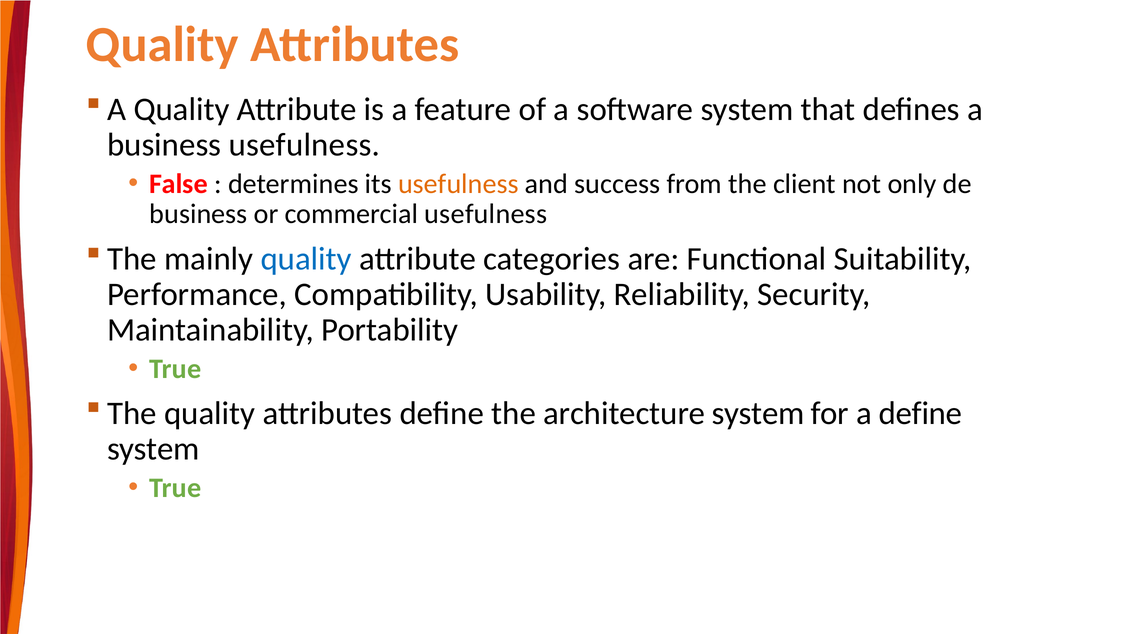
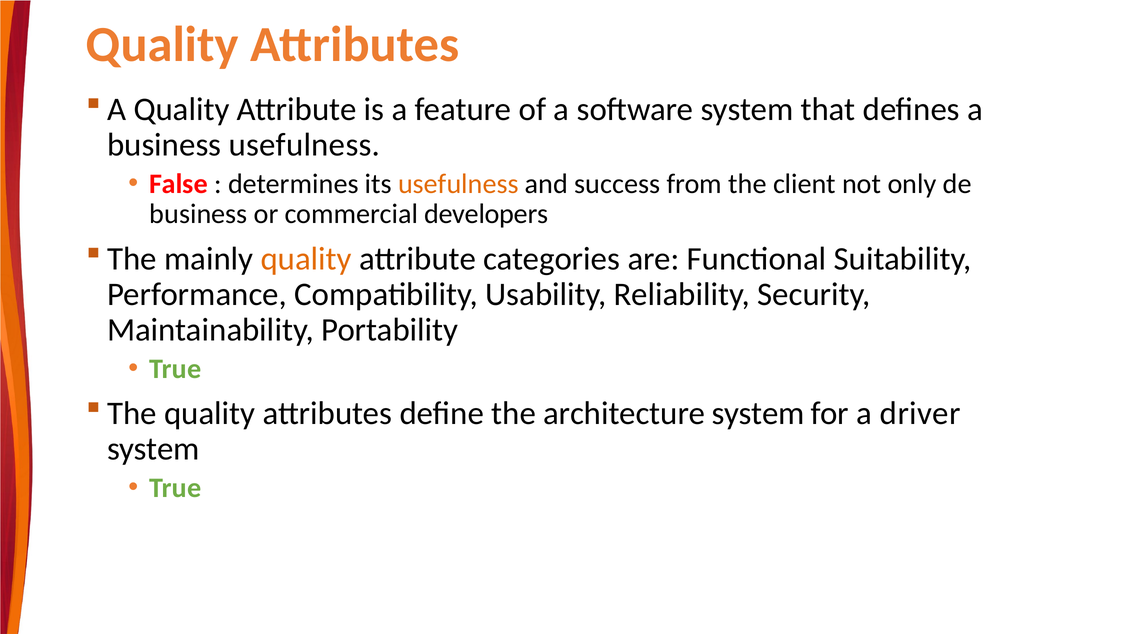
commercial usefulness: usefulness -> developers (486, 214)
quality colour: blue -> orange (306, 259)
a define: define -> driver (920, 414)
